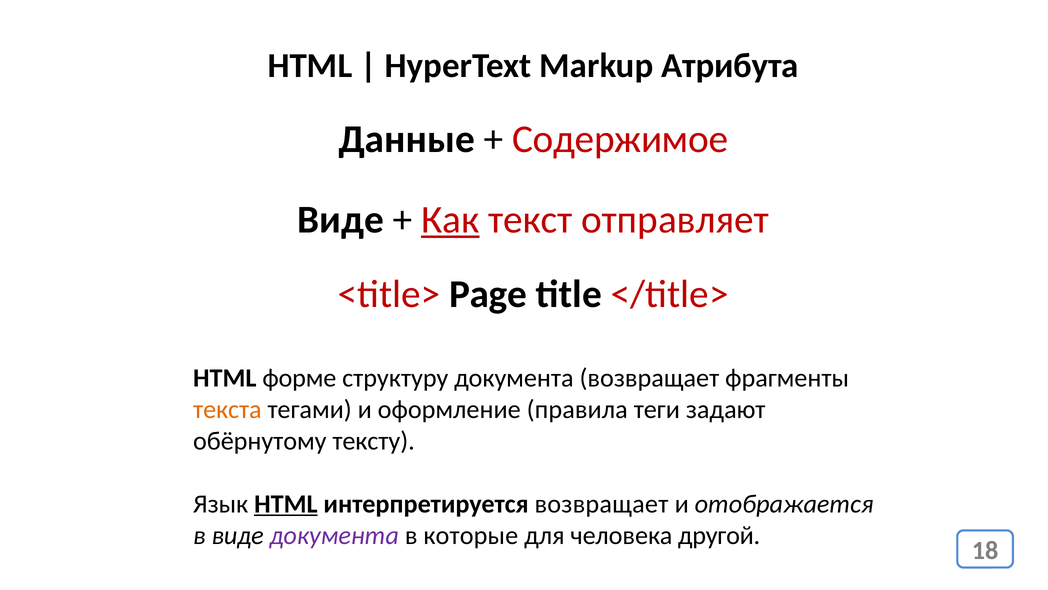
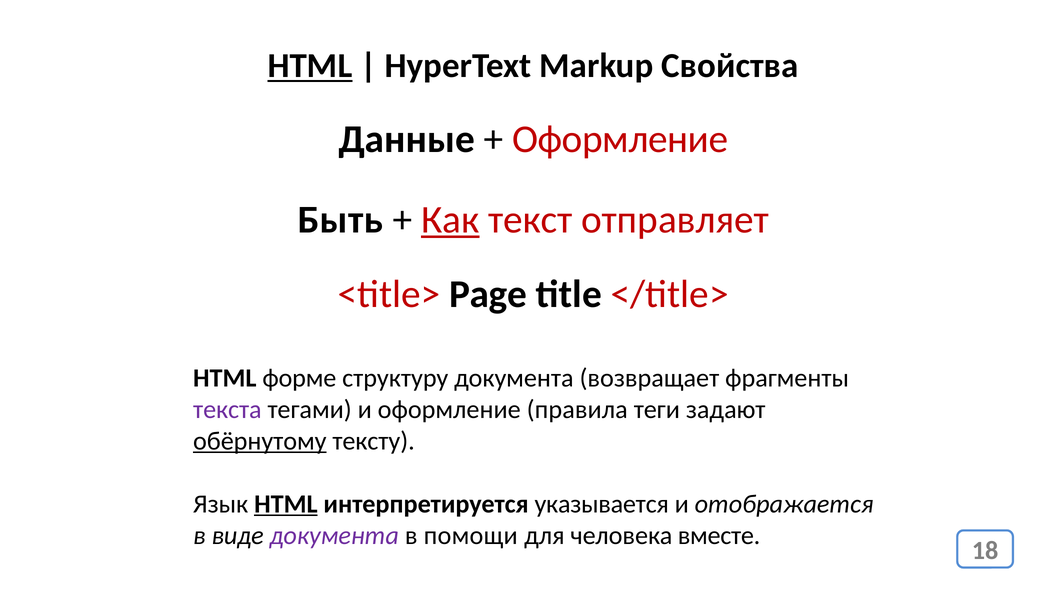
HTML underline: none -> present (310, 66)
Атрибута: Атрибута -> Свойства (730, 66)
Содержимое: Содержимое -> Оформление (620, 139)
Виде: Виде -> Быть (340, 220)
текста colour: orange -> purple (227, 409)
обёрнутому underline: none -> present (260, 441)
интерпретируется возвращает: возвращает -> указывается (602, 503)
которые: которые -> помощи (471, 535)
другой: другой -> вместе (719, 535)
